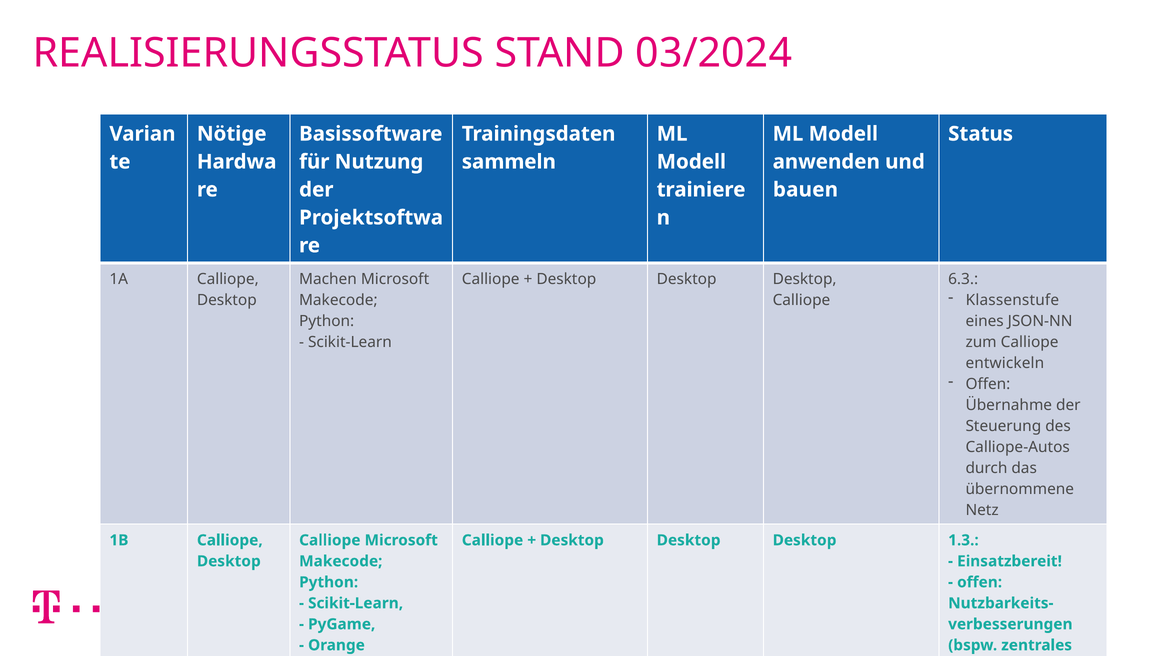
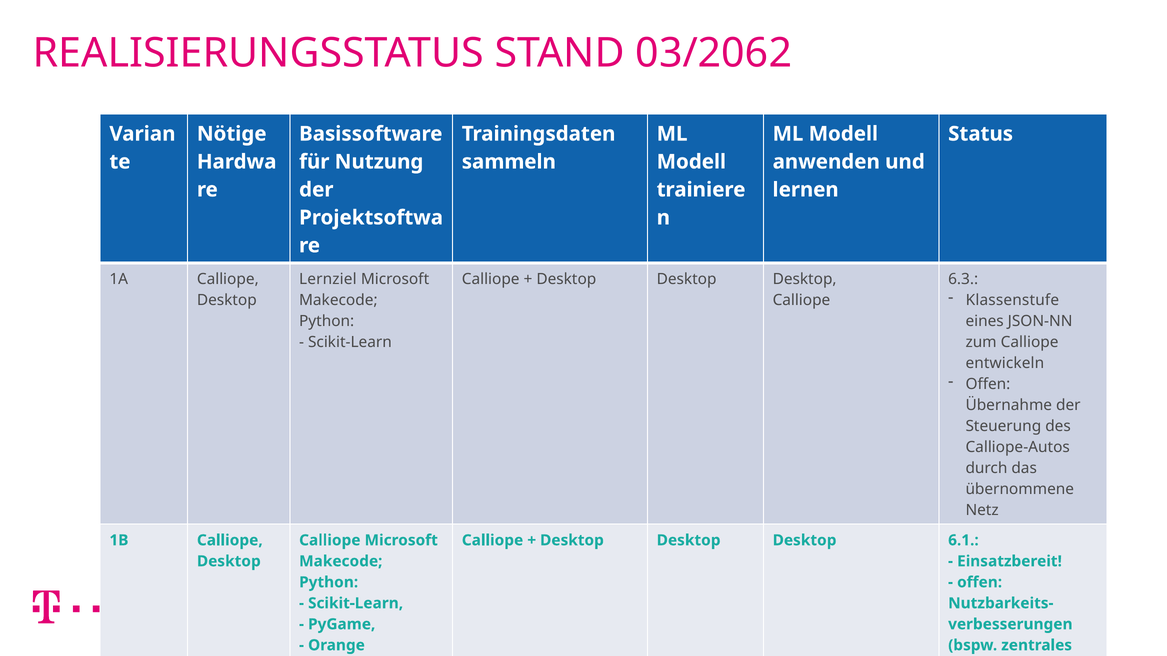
03/2024: 03/2024 -> 03/2062 (714, 53)
bauen: bauen -> lernen (806, 190)
Machen: Machen -> Lernziel (328, 279)
1.3: 1.3 -> 6.1 (963, 540)
